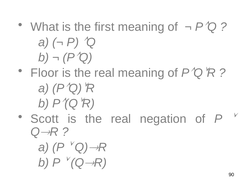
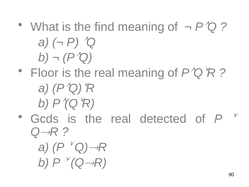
first: first -> find (104, 27)
Scott: Scott -> Gcds (45, 119)
negation: negation -> detected (163, 119)
